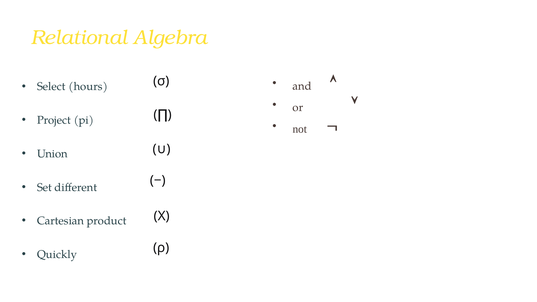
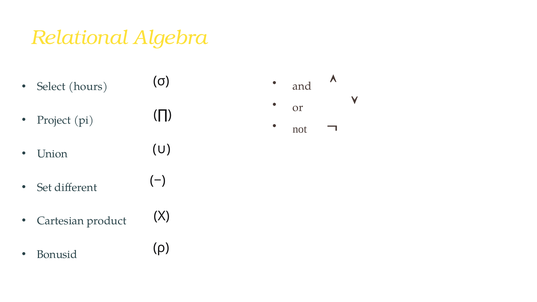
Quickly: Quickly -> Bonusid (57, 254)
